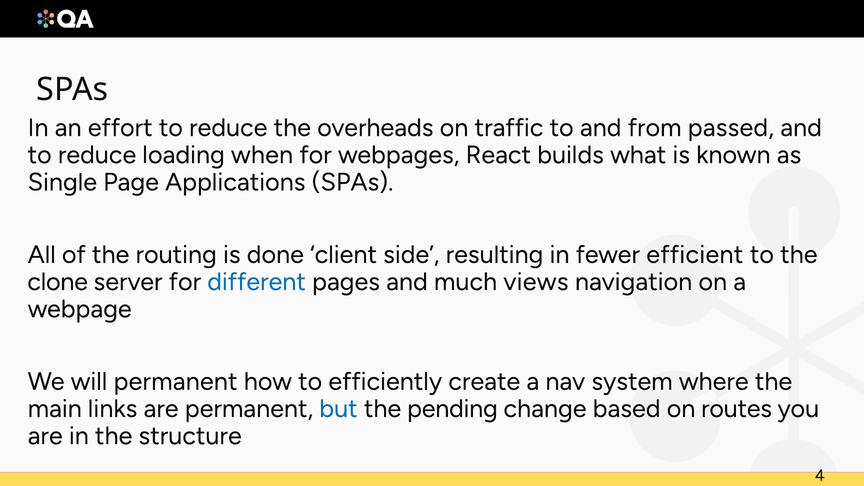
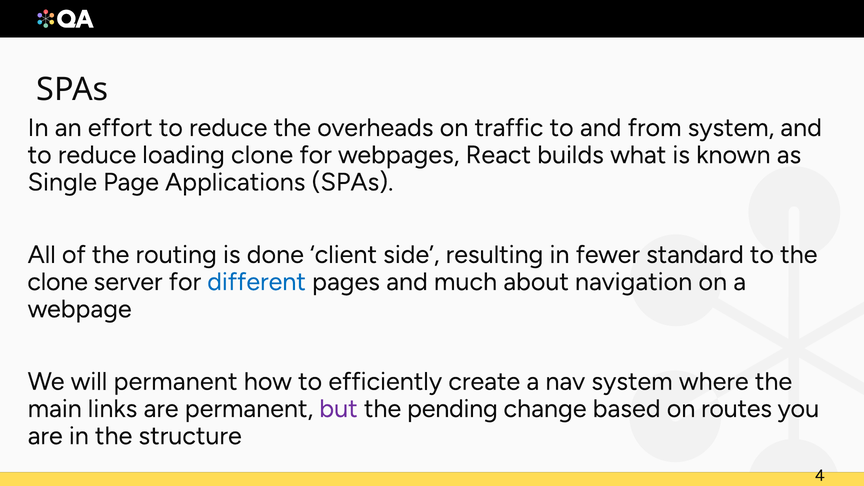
from passed: passed -> system (731, 128)
loading when: when -> clone (262, 155)
efficient: efficient -> standard (695, 255)
views: views -> about (536, 282)
but colour: blue -> purple (339, 409)
